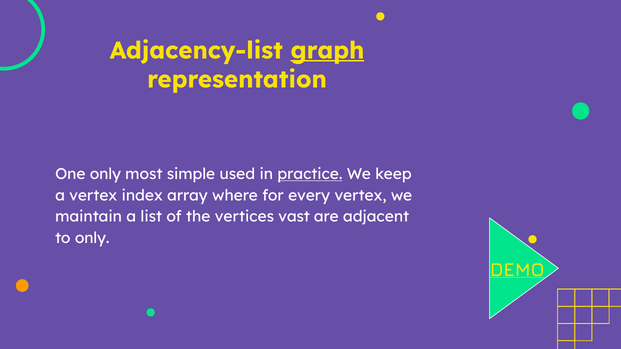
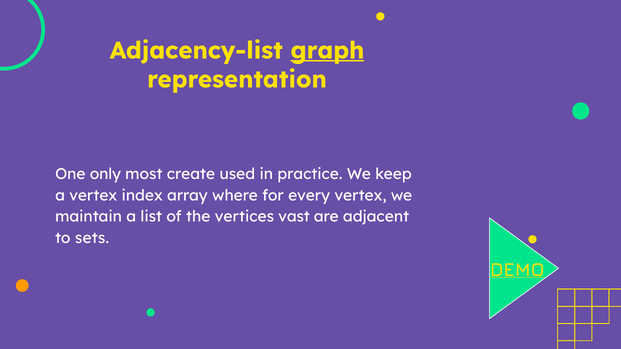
simple: simple -> create (191, 174)
practice underline: present -> none (310, 174)
to only: only -> sets (92, 238)
